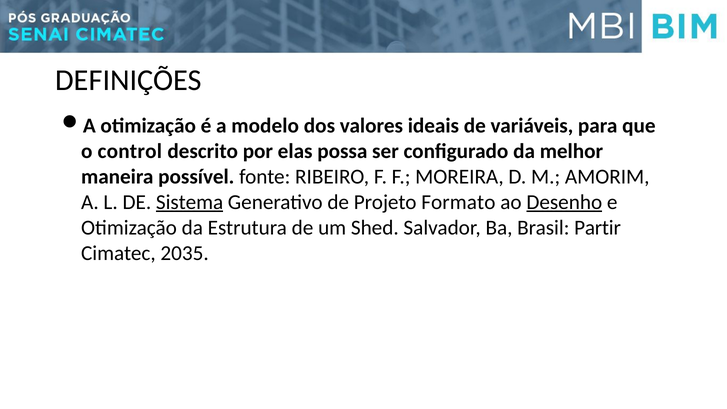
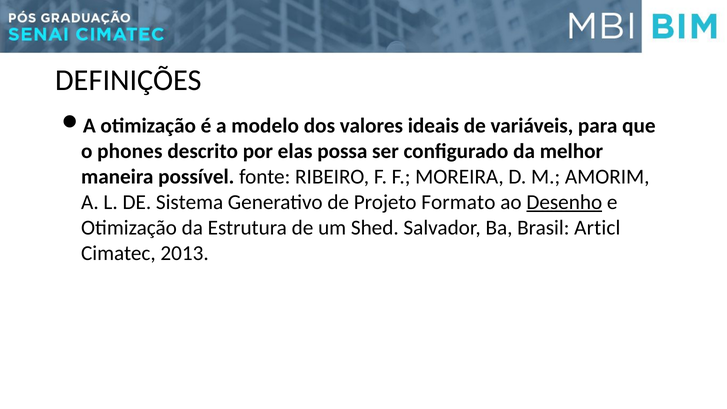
control: control -> phones (130, 151)
Sistema underline: present -> none (190, 202)
Partir: Partir -> Articl (597, 228)
2035: 2035 -> 2013 (185, 253)
